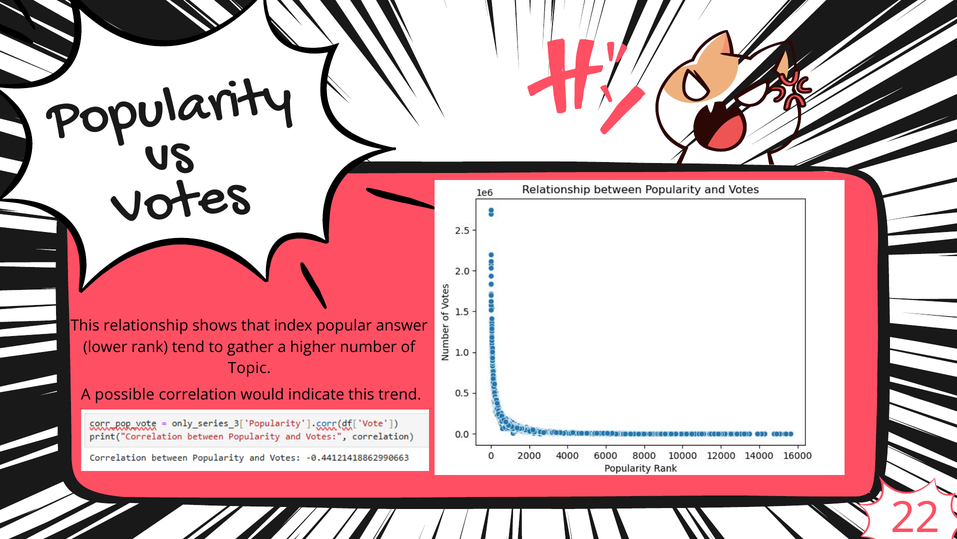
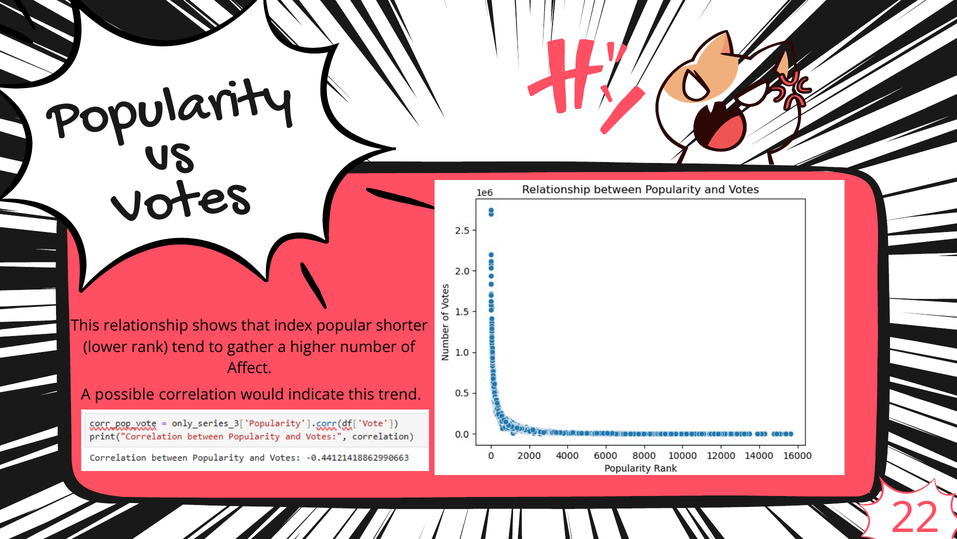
answer: answer -> shorter (402, 325)
Topic: Topic -> Affect (250, 368)
